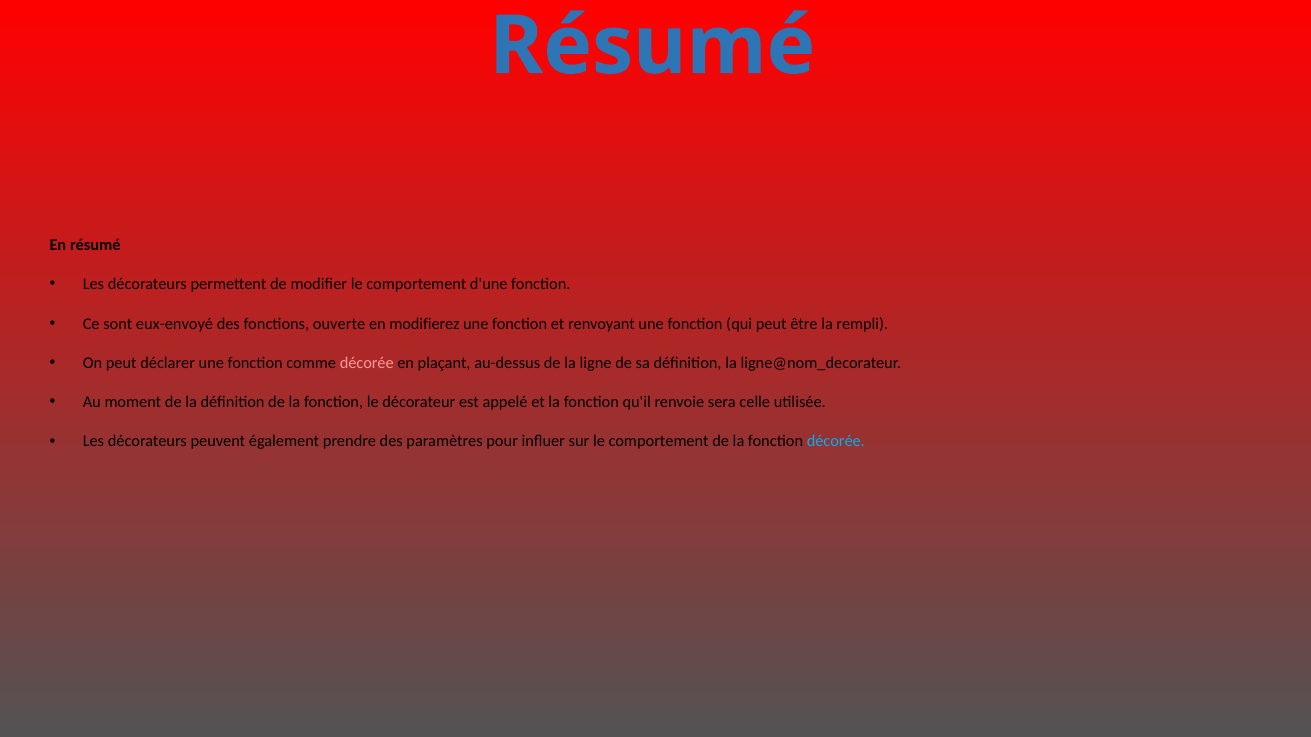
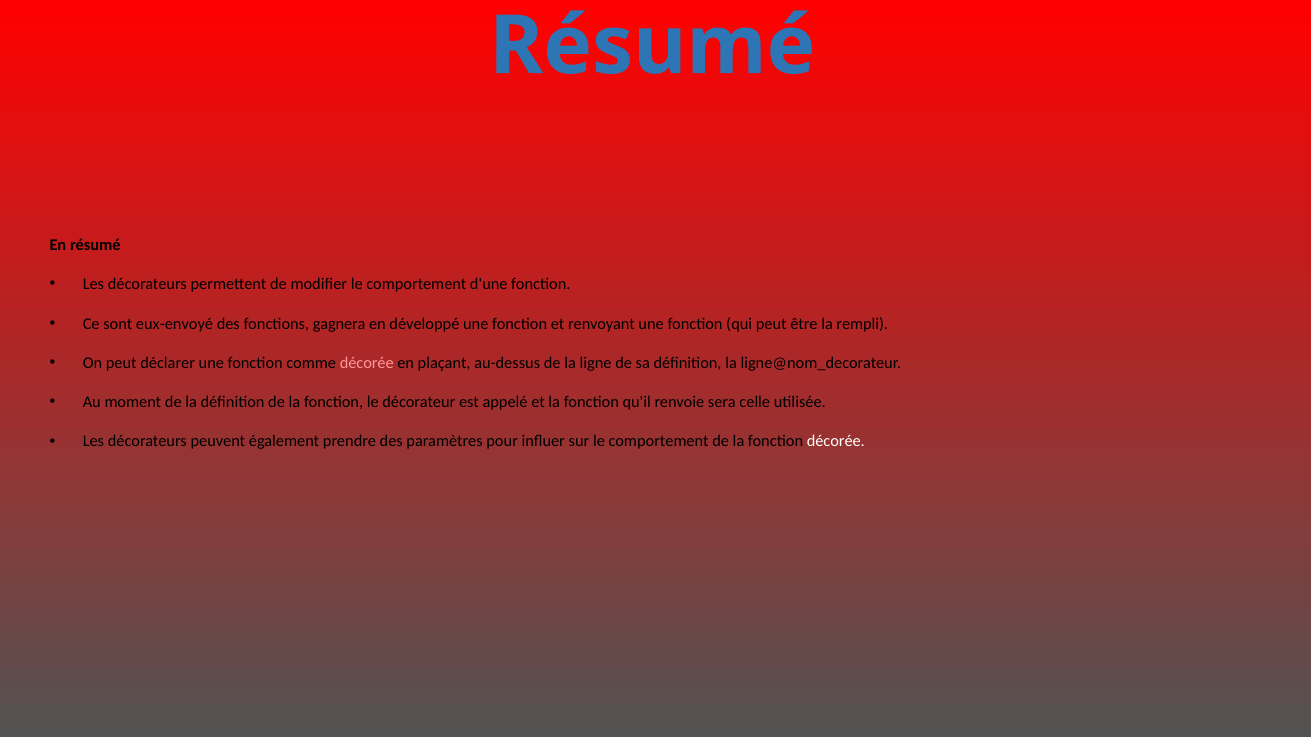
ouverte: ouverte -> gagnera (339, 324)
modifierez: modifierez -> développé (424, 324)
décorée colour: light blue -> white (836, 442)
